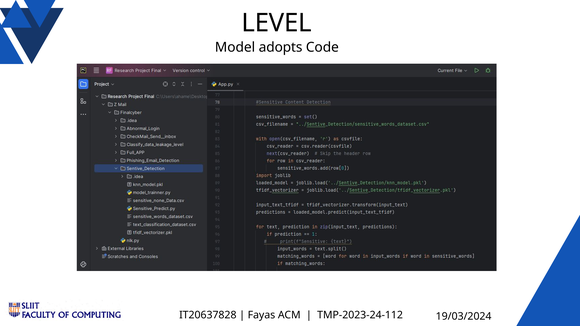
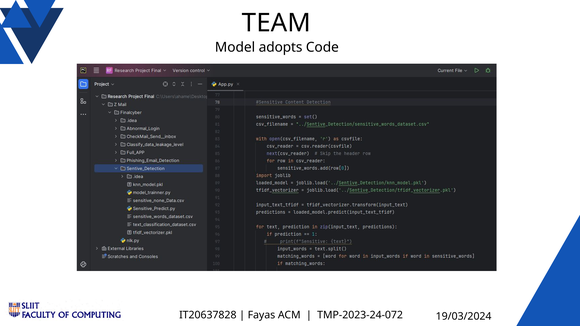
LEVEL: LEVEL -> TEAM (276, 23)
TMP-2023-24-112: TMP-2023-24-112 -> TMP-2023-24-072 (360, 315)
